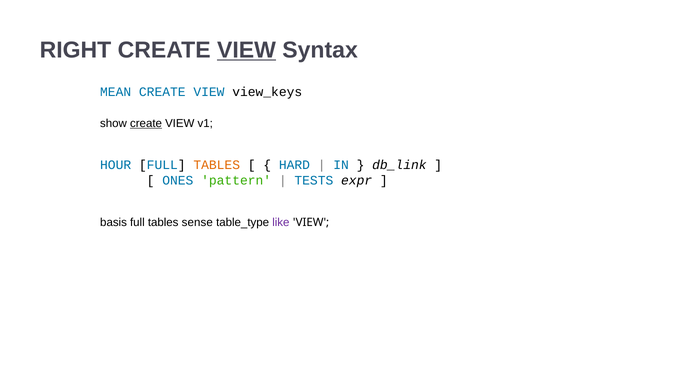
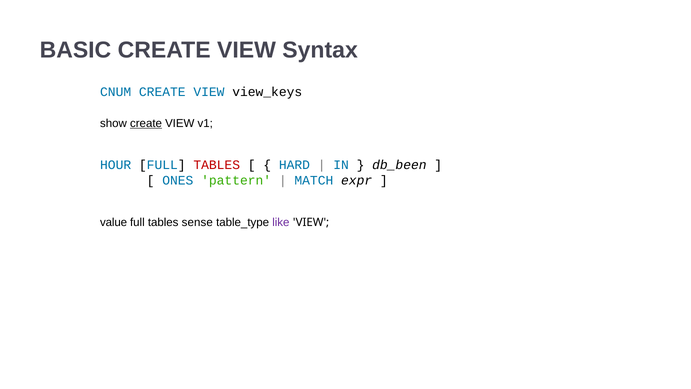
RIGHT: RIGHT -> BASIC (75, 50)
VIEW underline: present -> none (246, 50)
MEAN: MEAN -> CNUM (116, 92)
TABLES colour: orange -> red (217, 165)
db_link: db_link -> db_been (399, 165)
TESTS: TESTS -> MATCH (314, 180)
basis: basis -> value (114, 222)
